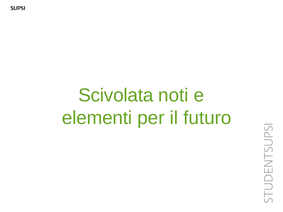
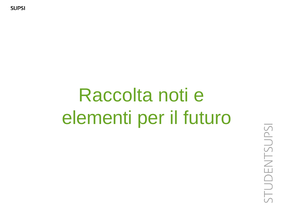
Scivolata: Scivolata -> Raccolta (116, 95)
